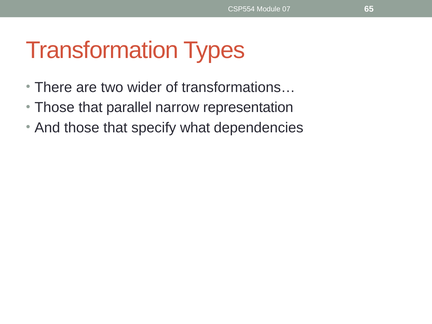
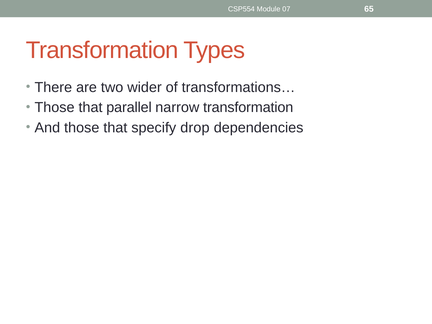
narrow representation: representation -> transformation (248, 108)
what: what -> drop (195, 128)
